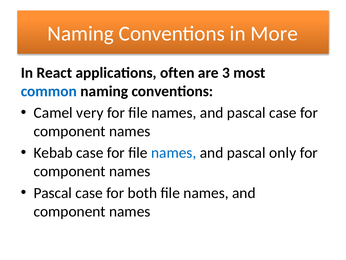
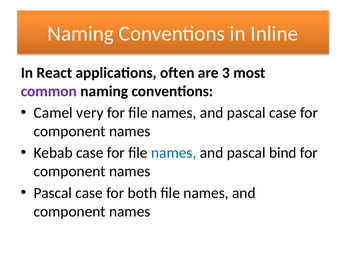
More: More -> Inline (274, 33)
common colour: blue -> purple (49, 91)
only: only -> bind (283, 153)
